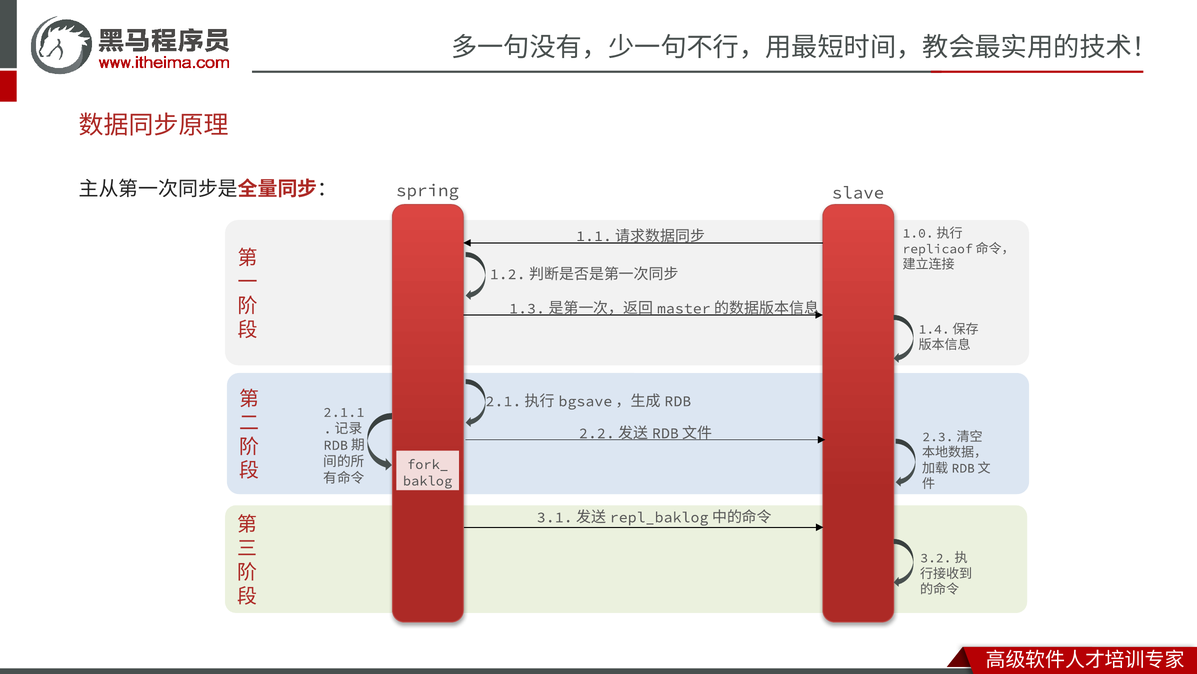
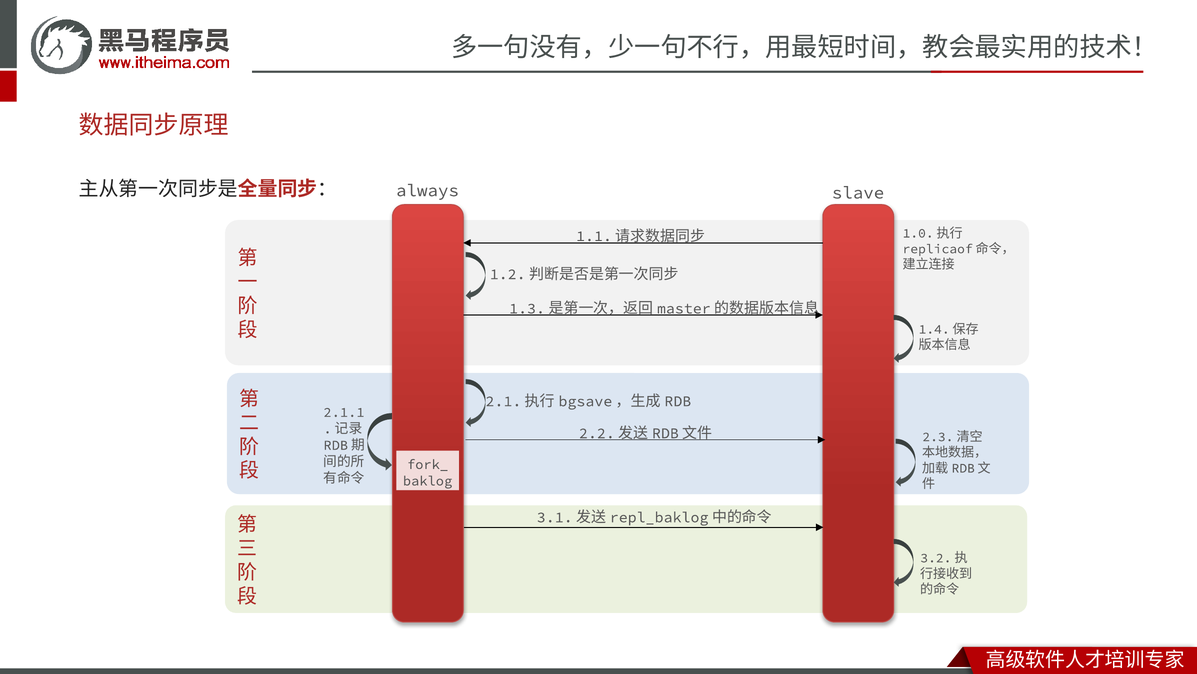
spring: spring -> always (427, 190)
